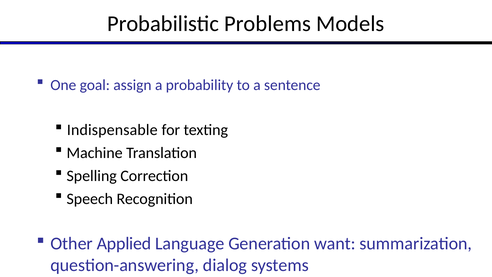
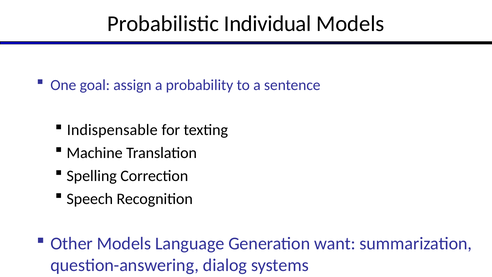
Problems: Problems -> Individual (268, 24)
Other Applied: Applied -> Models (124, 243)
